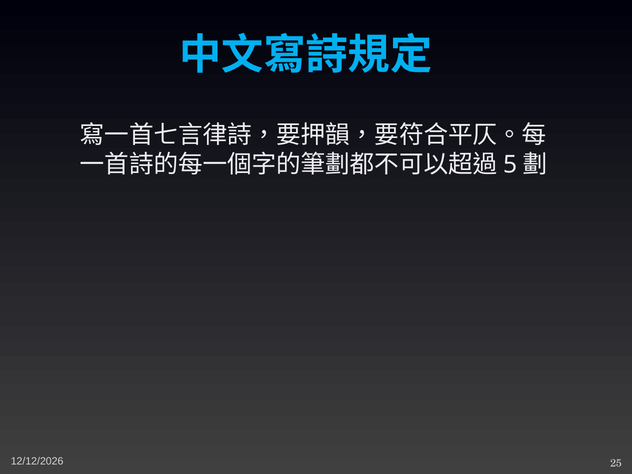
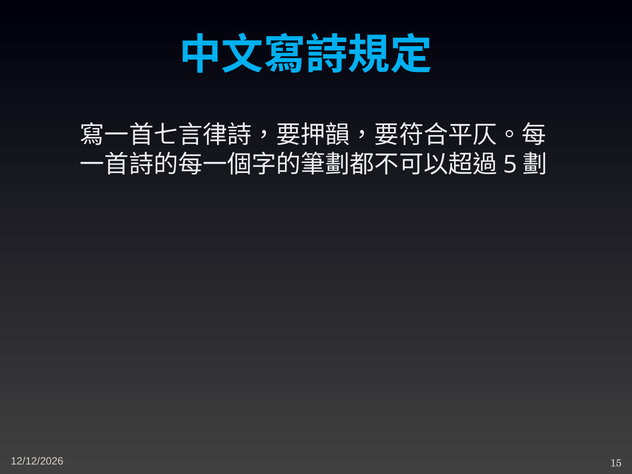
25: 25 -> 15 (616, 464)
